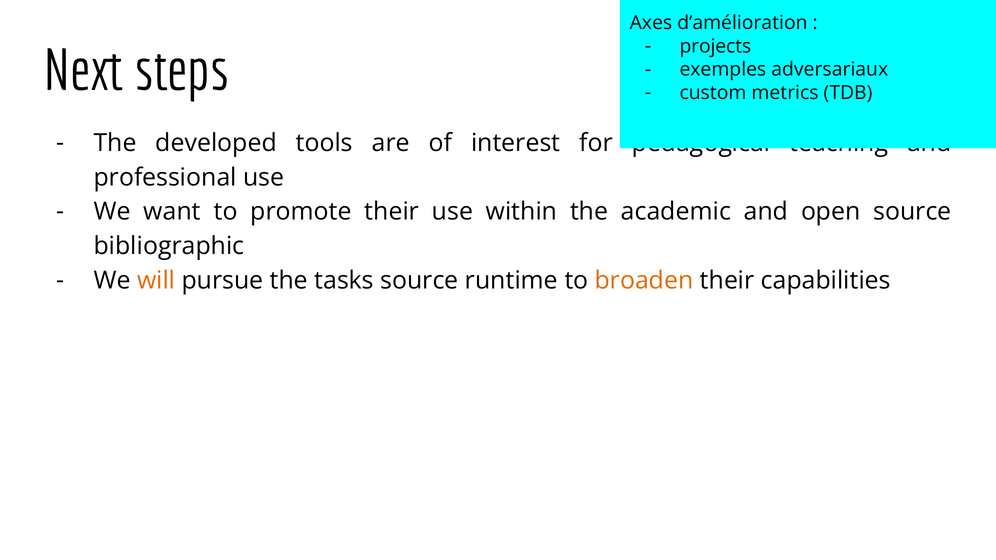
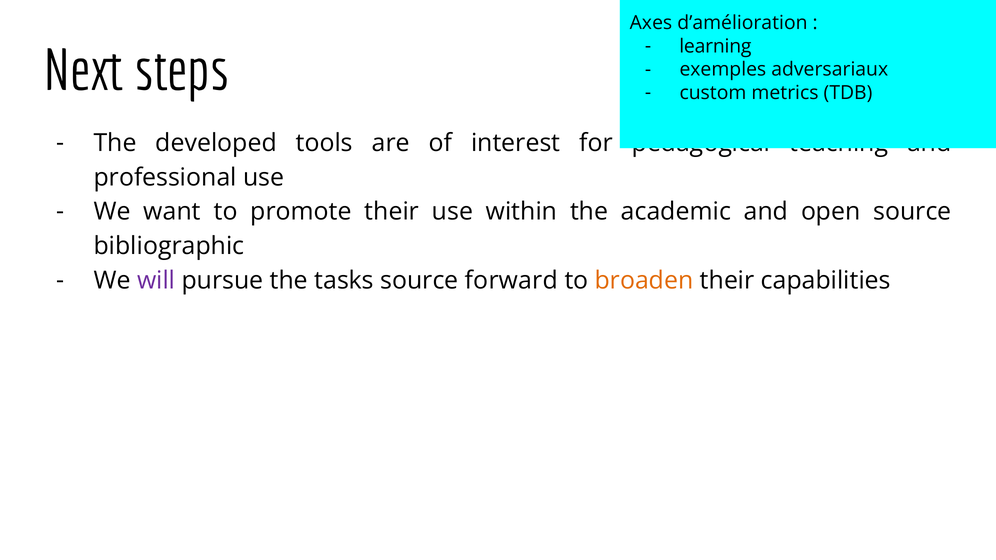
projects: projects -> learning (715, 46)
will colour: orange -> purple (156, 280)
runtime: runtime -> forward (511, 280)
